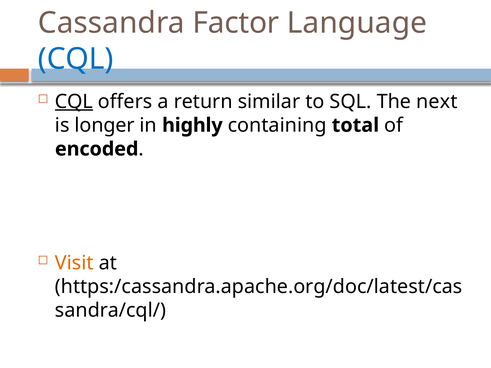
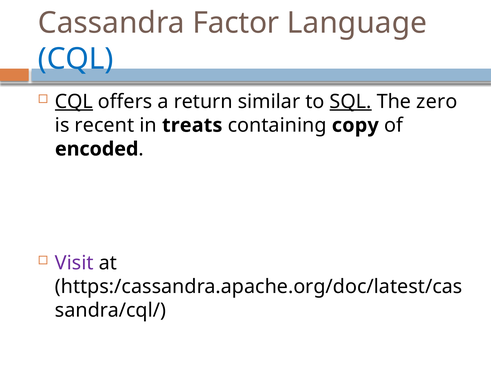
SQL underline: none -> present (351, 102)
next: next -> zero (437, 102)
longer: longer -> recent (104, 125)
highly: highly -> treats (192, 125)
total: total -> copy (355, 125)
Visit colour: orange -> purple (74, 263)
